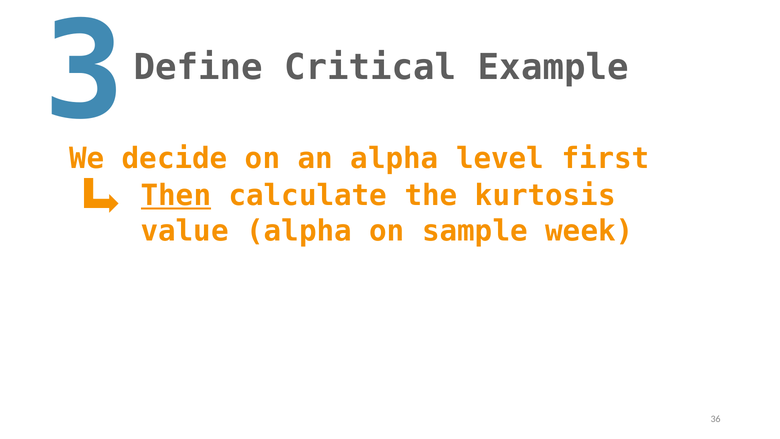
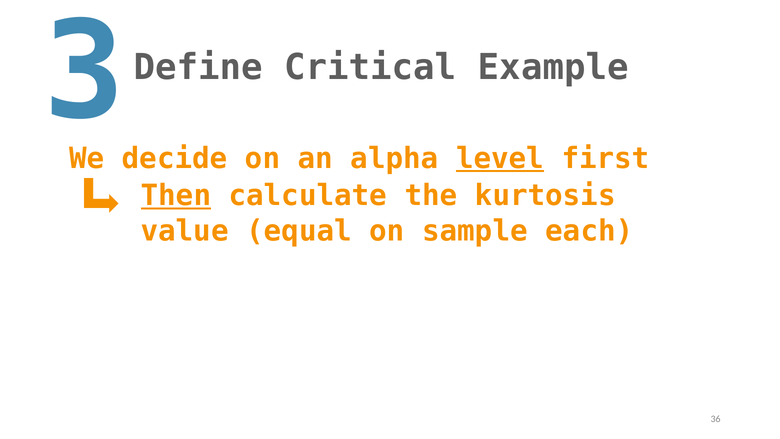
level underline: none -> present (500, 158)
value alpha: alpha -> equal (299, 231)
week: week -> each (589, 231)
